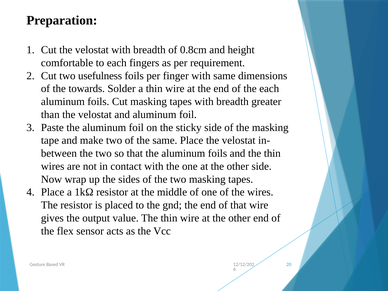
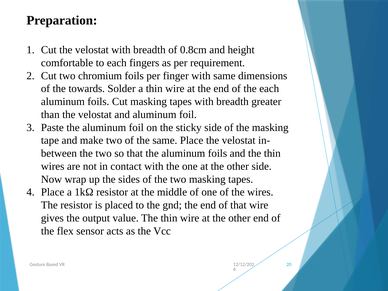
usefulness: usefulness -> chromium (100, 76)
